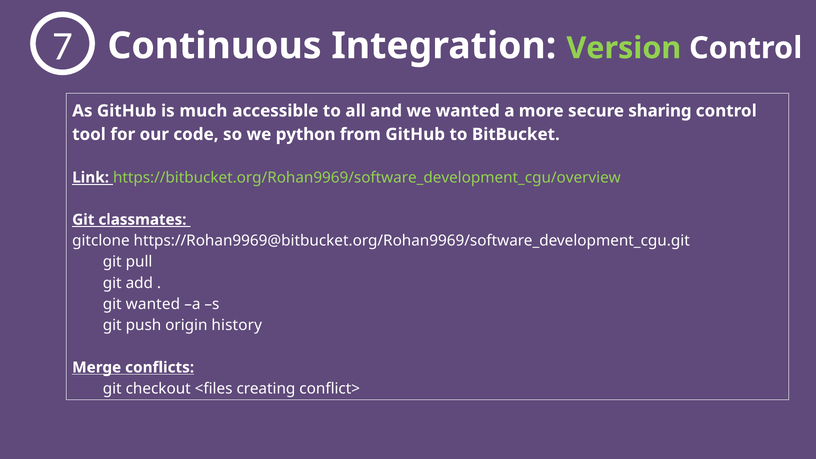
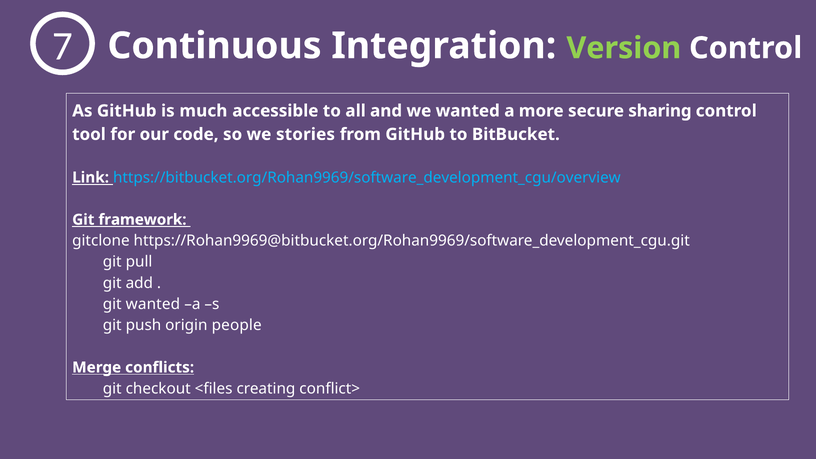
python: python -> stories (305, 134)
https://bitbucket.org/Rohan9969/software_development_cgu/overview colour: light green -> light blue (367, 177)
classmates: classmates -> framework (142, 220)
history: history -> people (237, 325)
